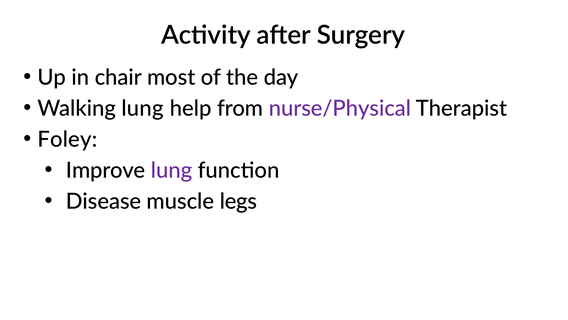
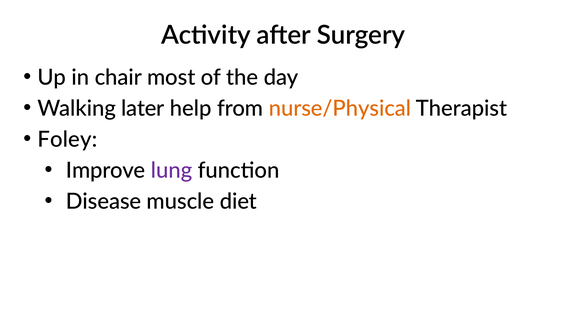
Walking lung: lung -> later (143, 108)
nurse/Physical colour: purple -> orange (340, 108)
legs: legs -> diet (238, 201)
